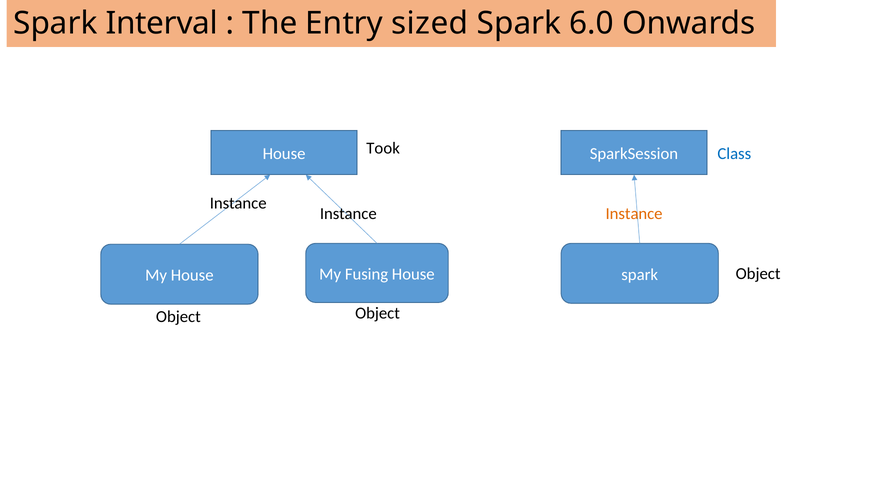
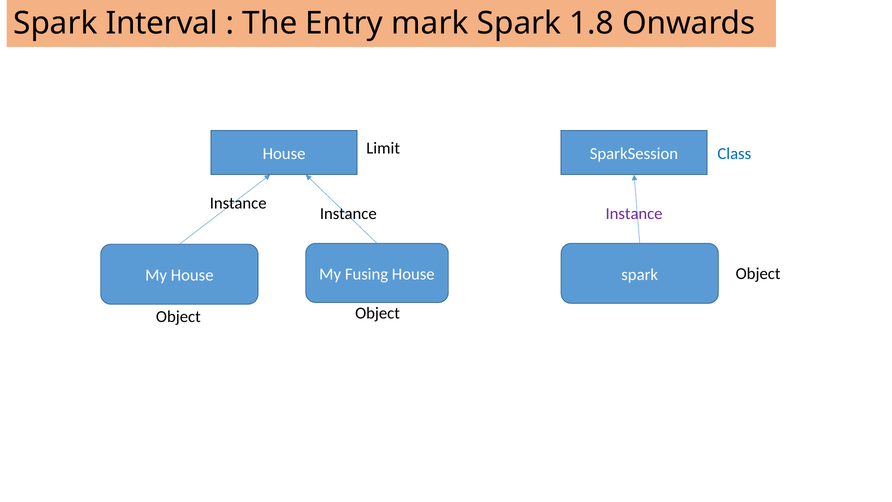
sized: sized -> mark (430, 23)
6.0: 6.0 -> 1.8 (592, 23)
Took: Took -> Limit (383, 148)
Instance colour: orange -> purple (634, 213)
